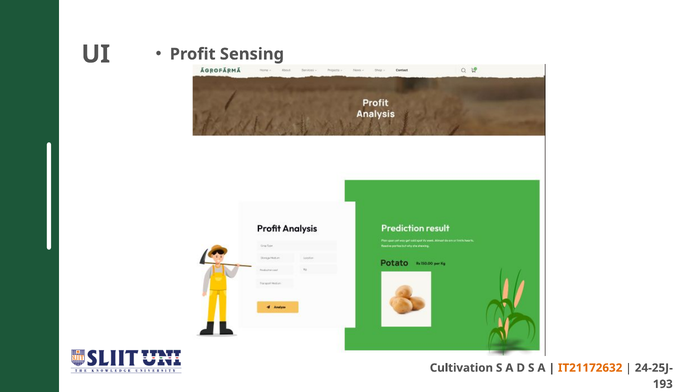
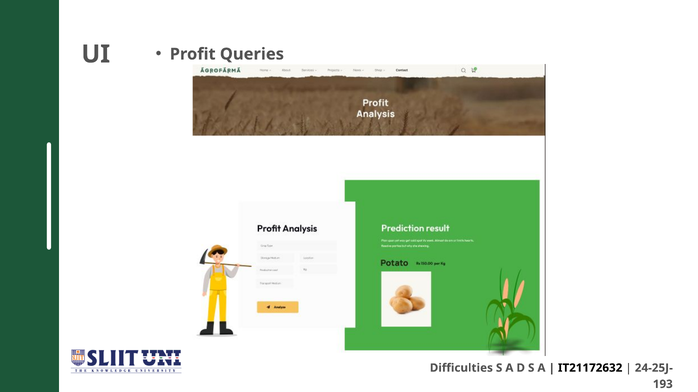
Sensing: Sensing -> Queries (252, 54)
Cultivation: Cultivation -> Difficulties (461, 368)
IT21172632 colour: orange -> black (590, 368)
